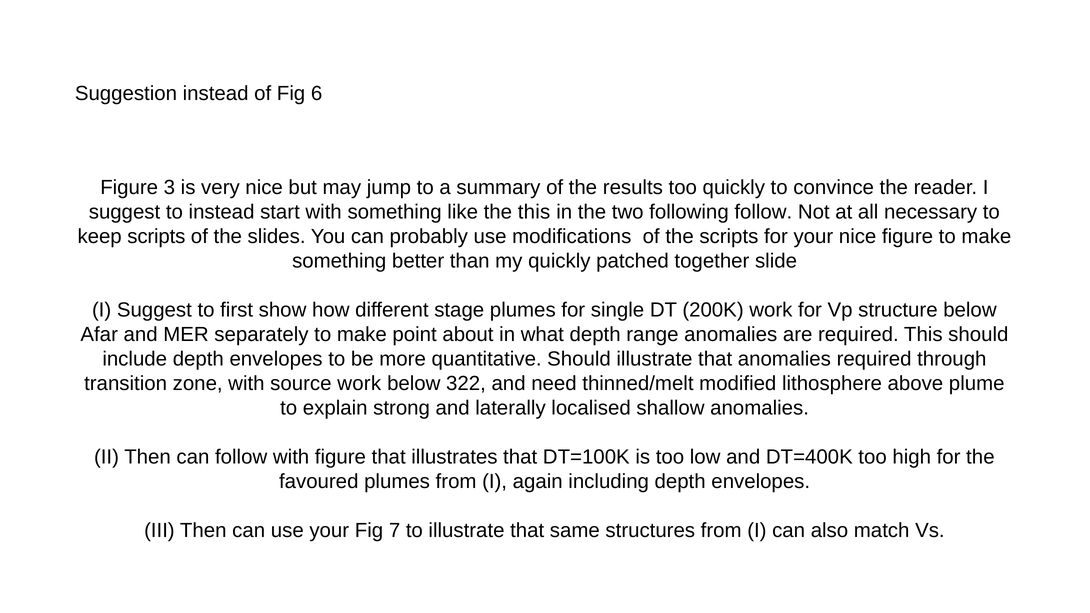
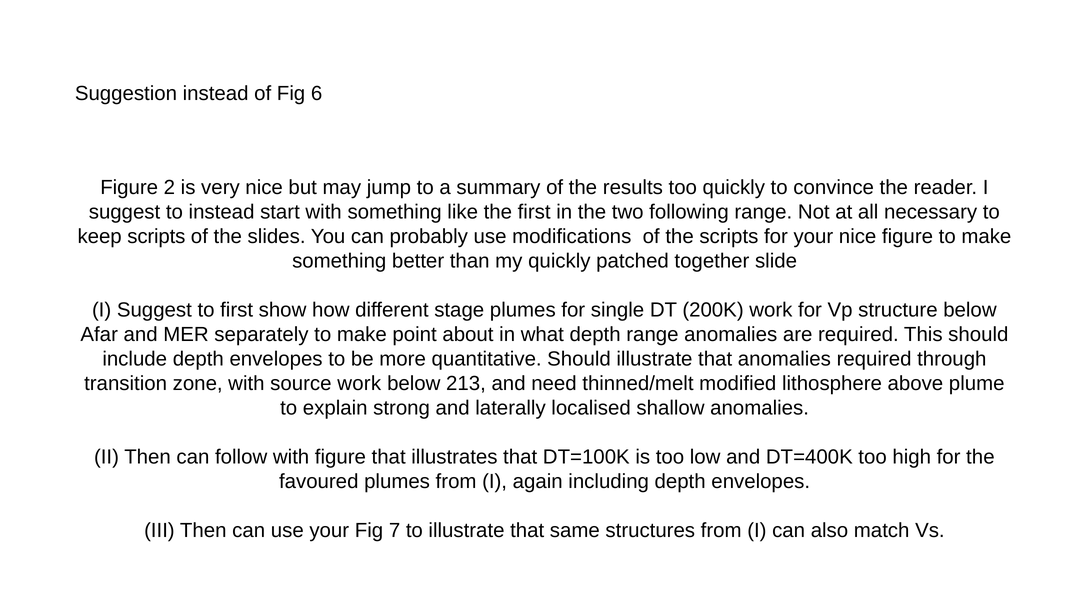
3: 3 -> 2 (169, 187)
the this: this -> first (534, 212)
following follow: follow -> range (763, 212)
322: 322 -> 213 (466, 384)
